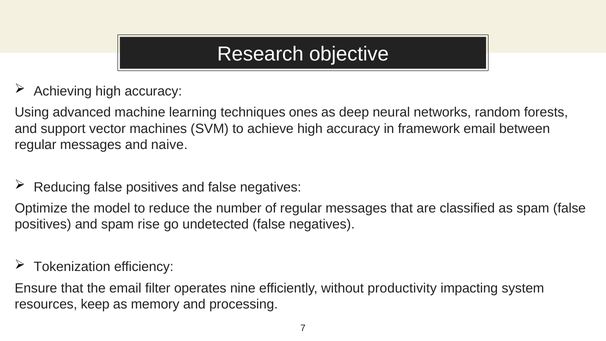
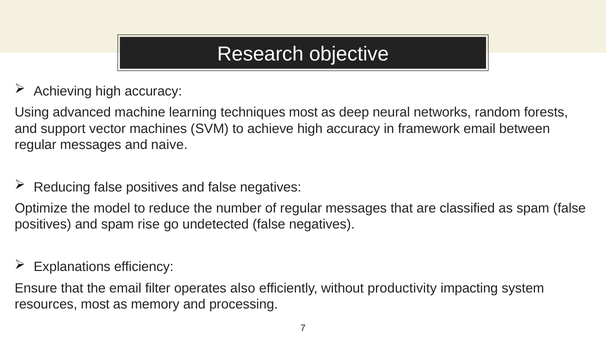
techniques ones: ones -> most (303, 112)
Tokenization: Tokenization -> Explanations (72, 267)
nine: nine -> also (243, 288)
resources keep: keep -> most (95, 304)
